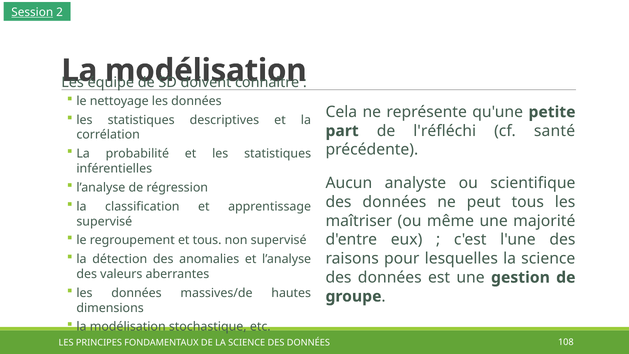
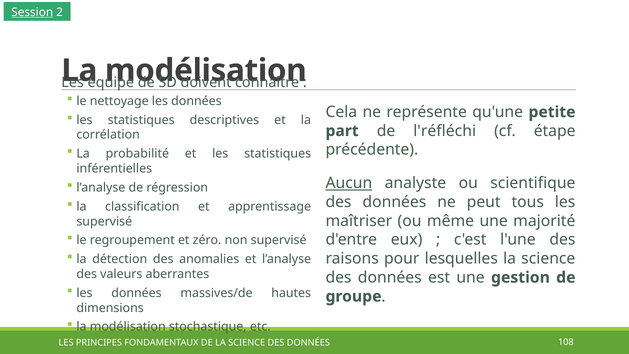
santé: santé -> étape (555, 131)
Aucun underline: none -> present (349, 183)
et tous: tous -> zéro (207, 240)
